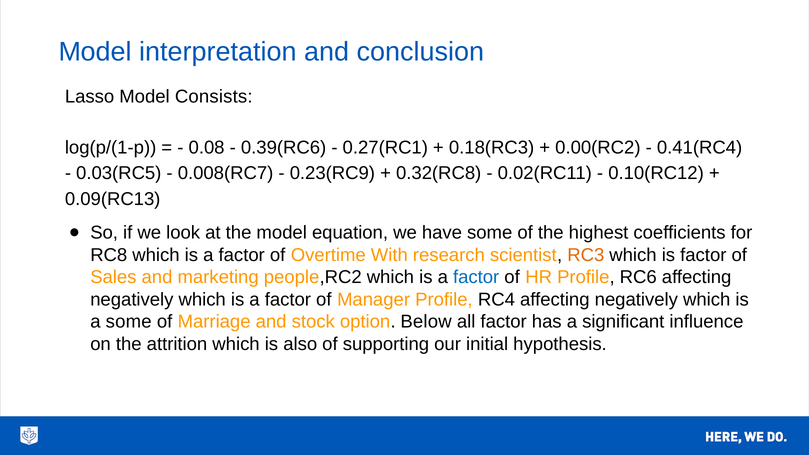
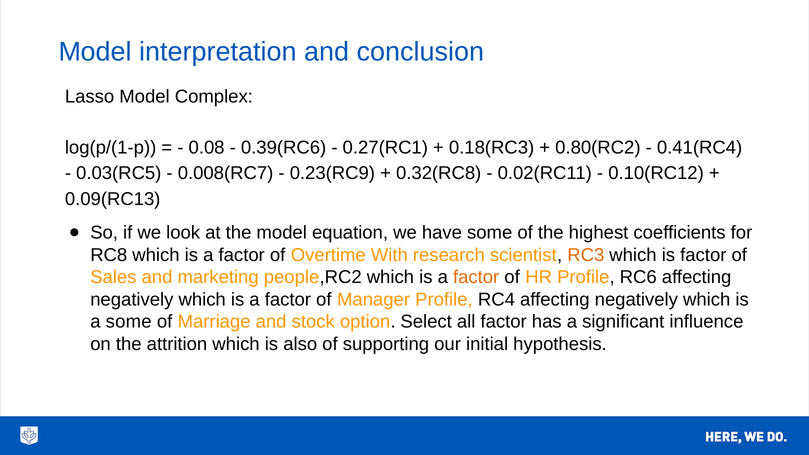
Consists: Consists -> Complex (214, 97)
0.00(RC2: 0.00(RC2 -> 0.80(RC2 (598, 148)
factor colour: blue -> orange (476, 277)
Below: Below -> Select (426, 322)
